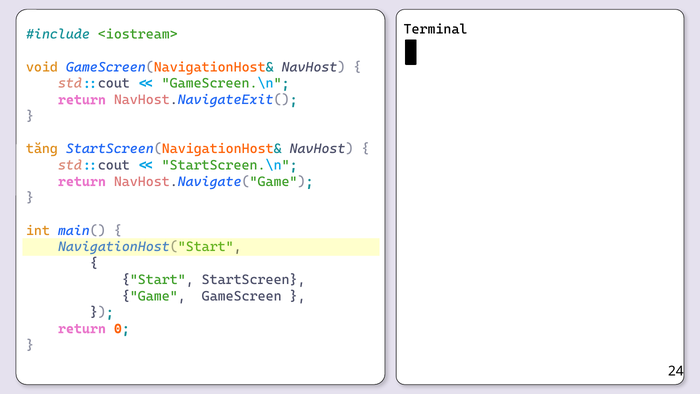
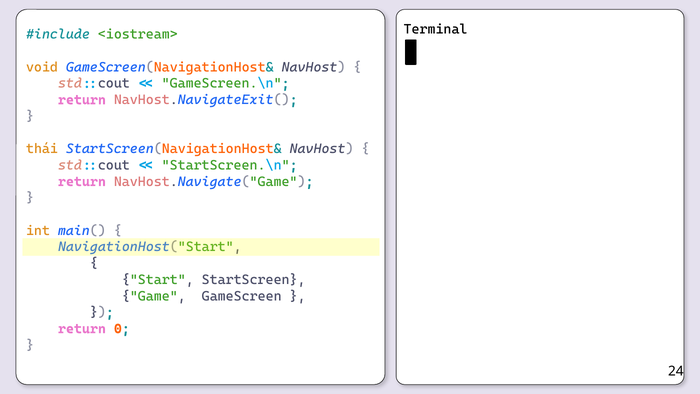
tăng: tăng -> thái (42, 149)
